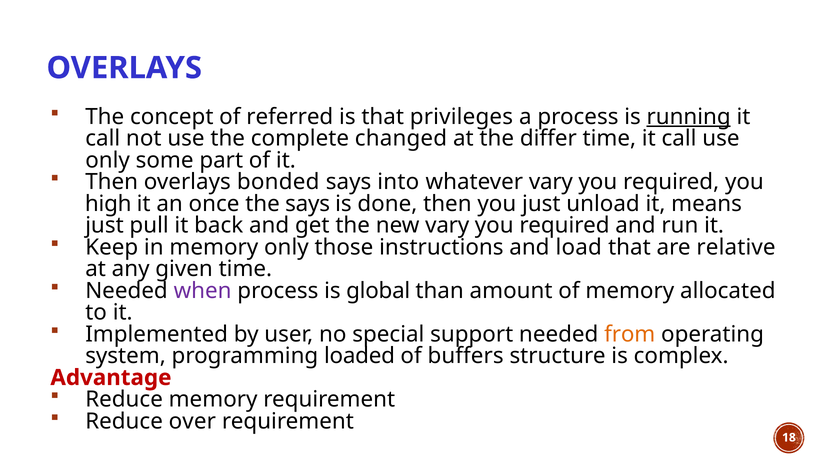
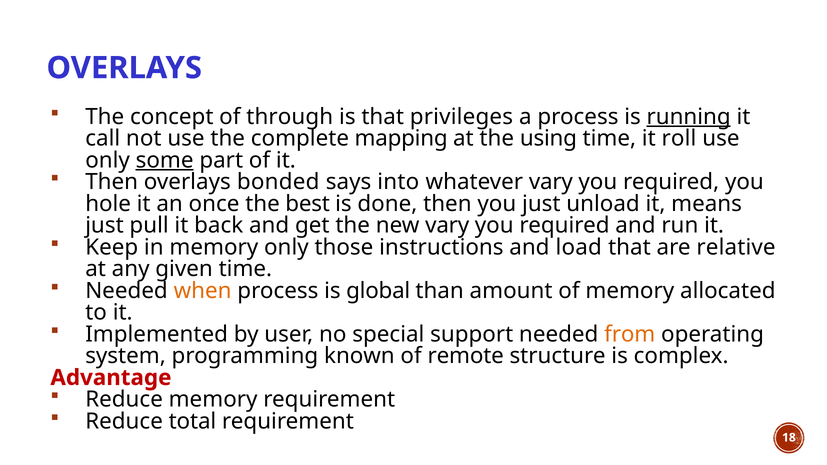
referred: referred -> through (290, 117)
changed: changed -> mapping (401, 138)
differ: differ -> using (548, 138)
time it call: call -> roll (679, 138)
some underline: none -> present (165, 160)
high: high -> hole (108, 204)
the says: says -> best (308, 204)
when colour: purple -> orange (203, 291)
loaded: loaded -> known (359, 356)
buffers: buffers -> remote (466, 356)
over: over -> total (192, 421)
